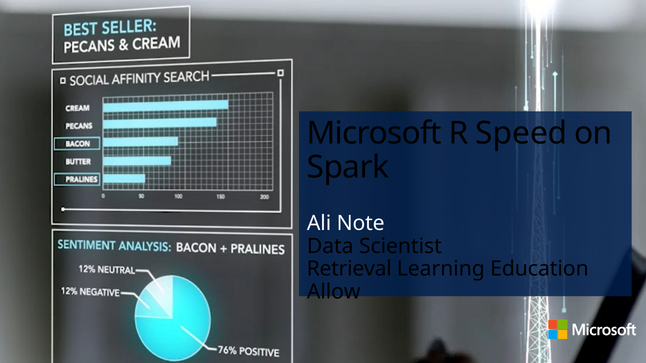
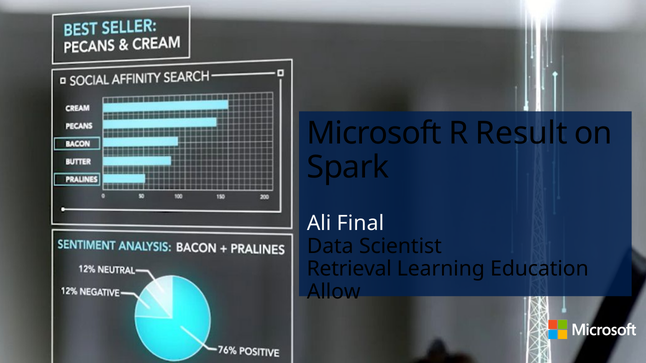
Speed: Speed -> Result (521, 133)
Note: Note -> Final (360, 224)
